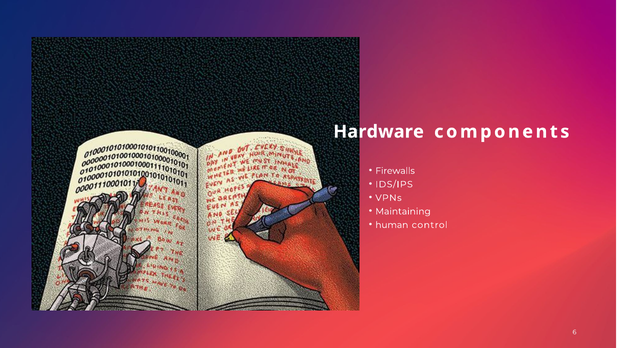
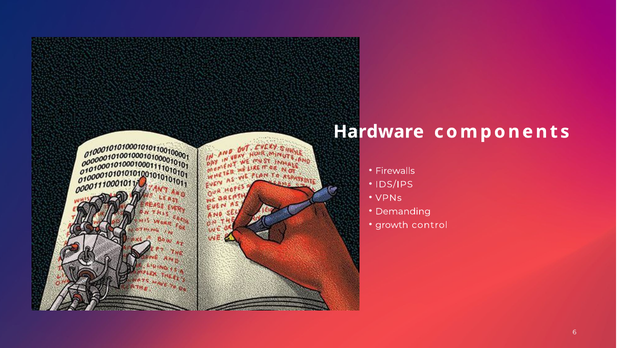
Maintaining: Maintaining -> Demanding (403, 212)
human: human -> growth (392, 225)
